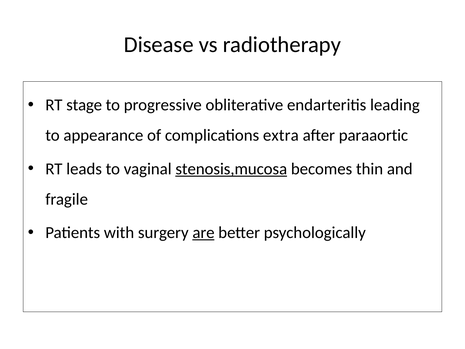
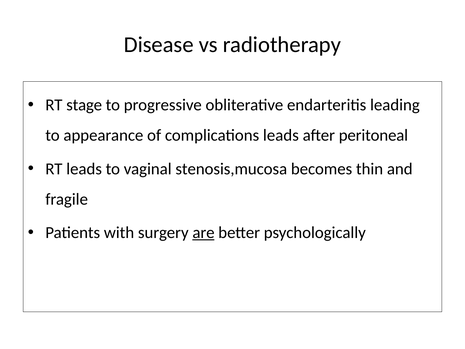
complications extra: extra -> leads (281, 135)
paraaortic: paraaortic -> peritoneal (373, 135)
stenosis,mucosa underline: present -> none (231, 169)
